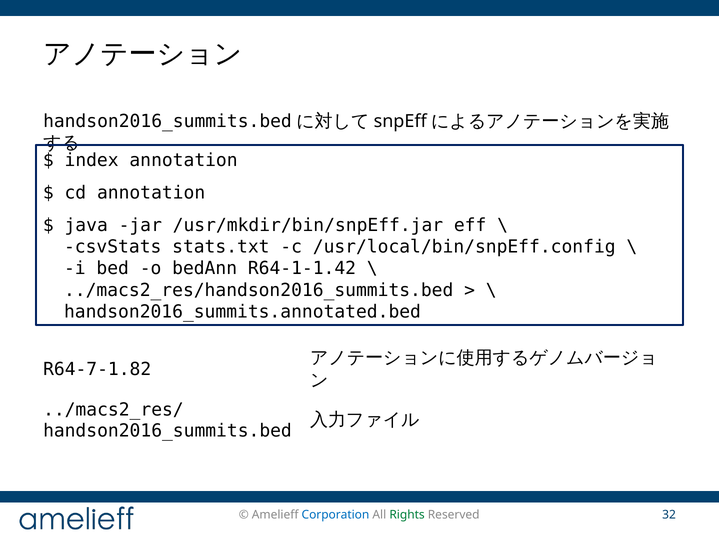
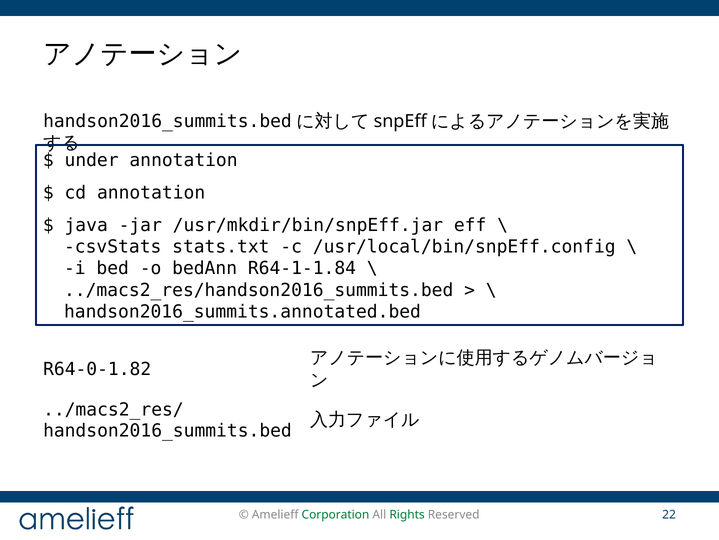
index: index -> under (92, 160)
R64-1-1.42: R64-1-1.42 -> R64-1-1.84 (302, 268)
R64-7-1.82: R64-7-1.82 -> R64-0-1.82 (97, 369)
Corporation colour: blue -> green (335, 514)
32: 32 -> 22 (669, 514)
